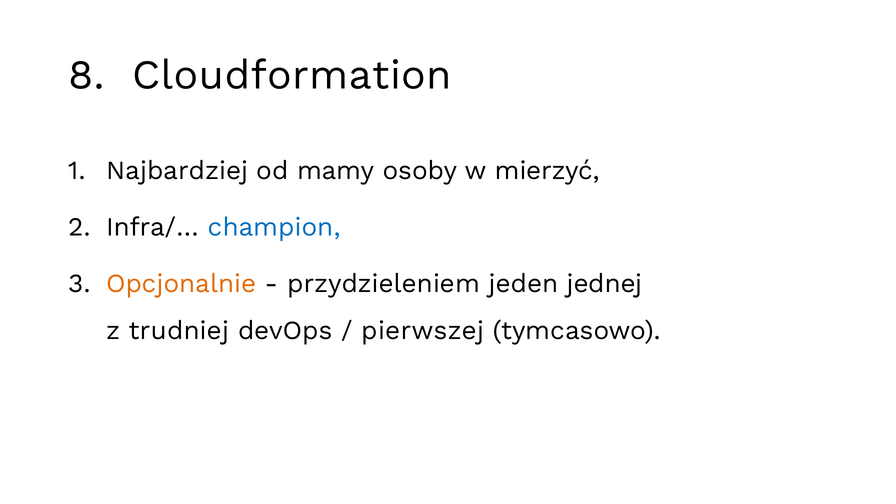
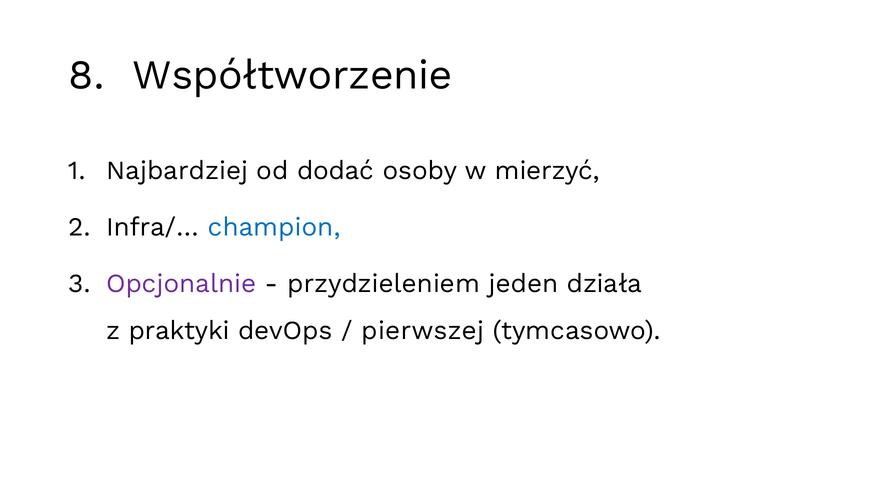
Cloudformation: Cloudformation -> Współtworzenie (292, 75)
mamy: mamy -> dodać (336, 171)
Opcjonalnie colour: orange -> purple (181, 284)
jednej: jednej -> działa (605, 284)
trudniej: trudniej -> praktyki (179, 331)
